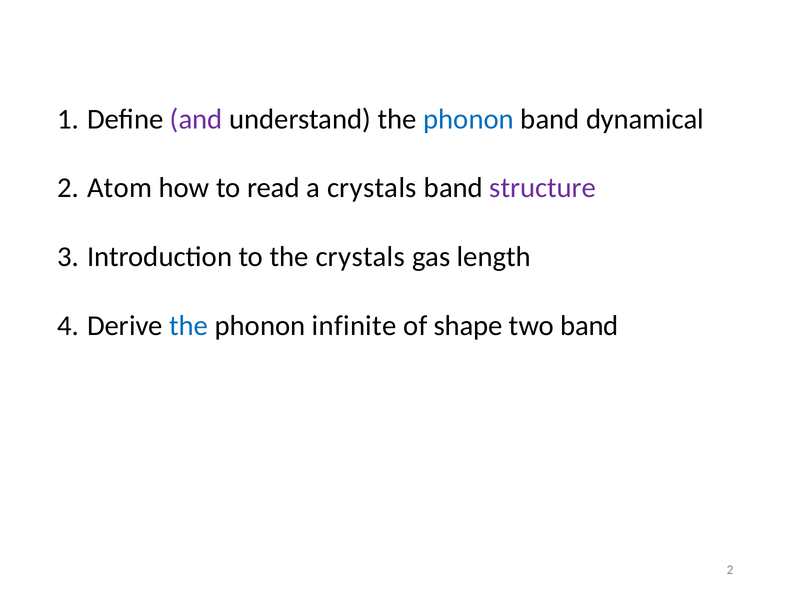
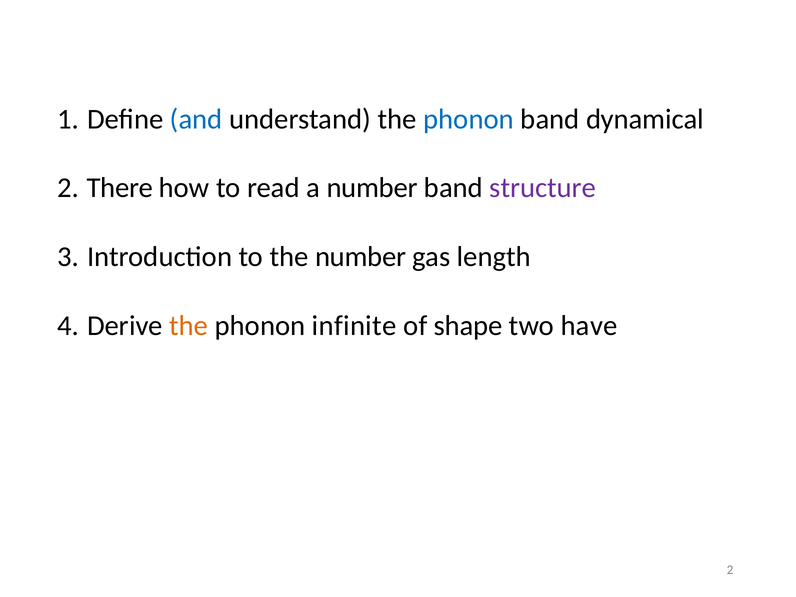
and colour: purple -> blue (196, 119)
Atom: Atom -> There (120, 188)
a crystals: crystals -> number (372, 188)
the crystals: crystals -> number (361, 257)
the colour: blue -> orange (189, 326)
two band: band -> have (589, 326)
